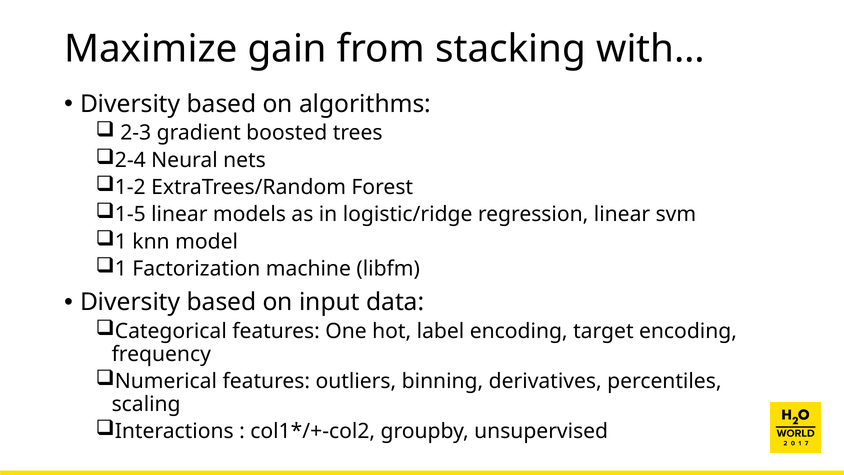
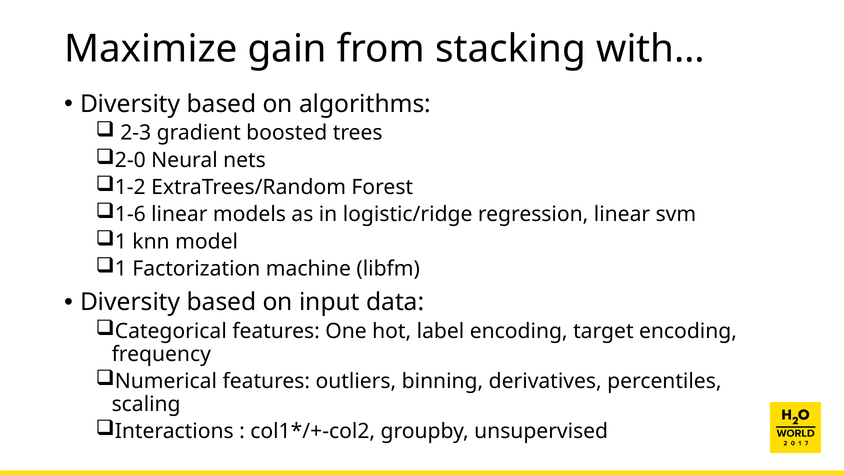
2-4: 2-4 -> 2-0 (130, 160)
1-5: 1-5 -> 1-6 (130, 214)
